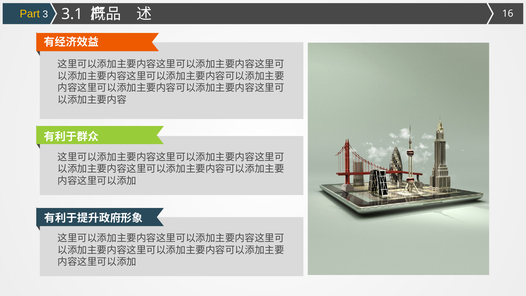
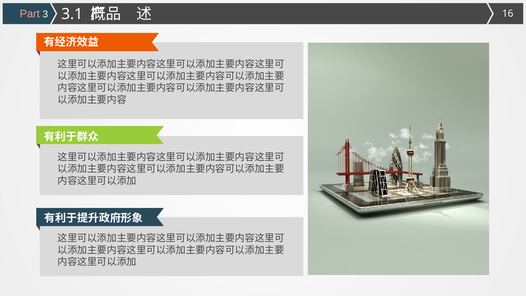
Part colour: yellow -> pink (30, 14)
